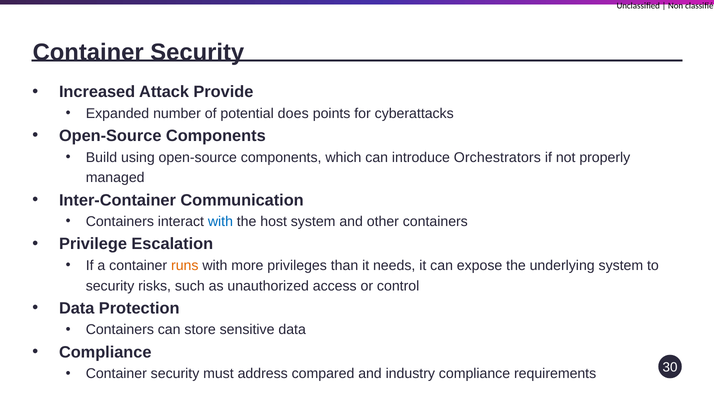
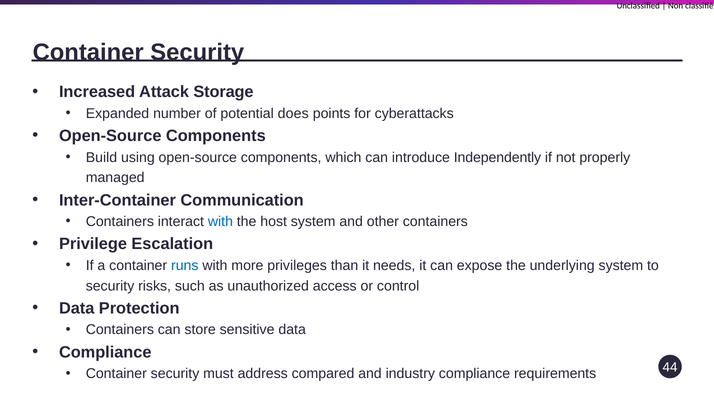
Provide: Provide -> Storage (224, 92)
Orchestrators: Orchestrators -> Independently (497, 157)
runs colour: orange -> blue (185, 265)
30: 30 -> 44 (670, 367)
